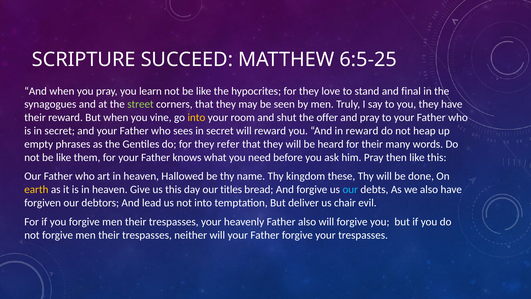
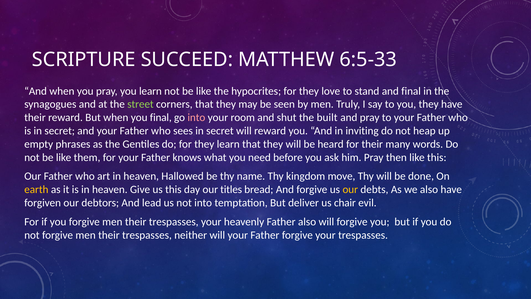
6:5-25: 6:5-25 -> 6:5-33 (368, 60)
you vine: vine -> final (161, 117)
into colour: yellow -> pink (196, 117)
offer: offer -> built (327, 117)
in reward: reward -> inviting (362, 131)
they refer: refer -> learn (228, 144)
these: these -> move (342, 176)
our colour: light blue -> yellow (350, 189)
